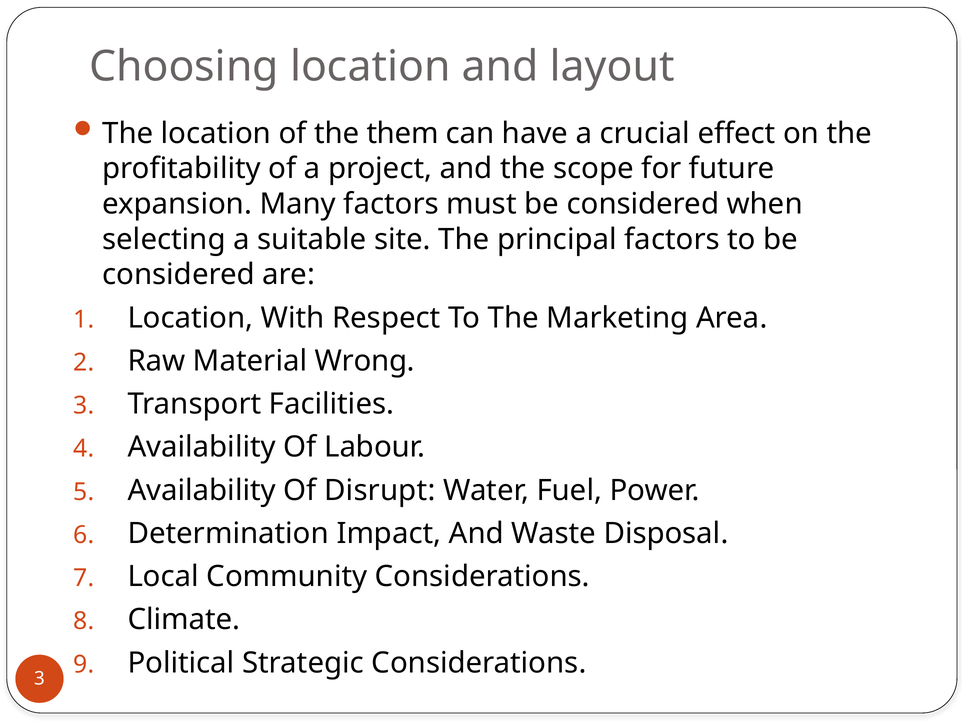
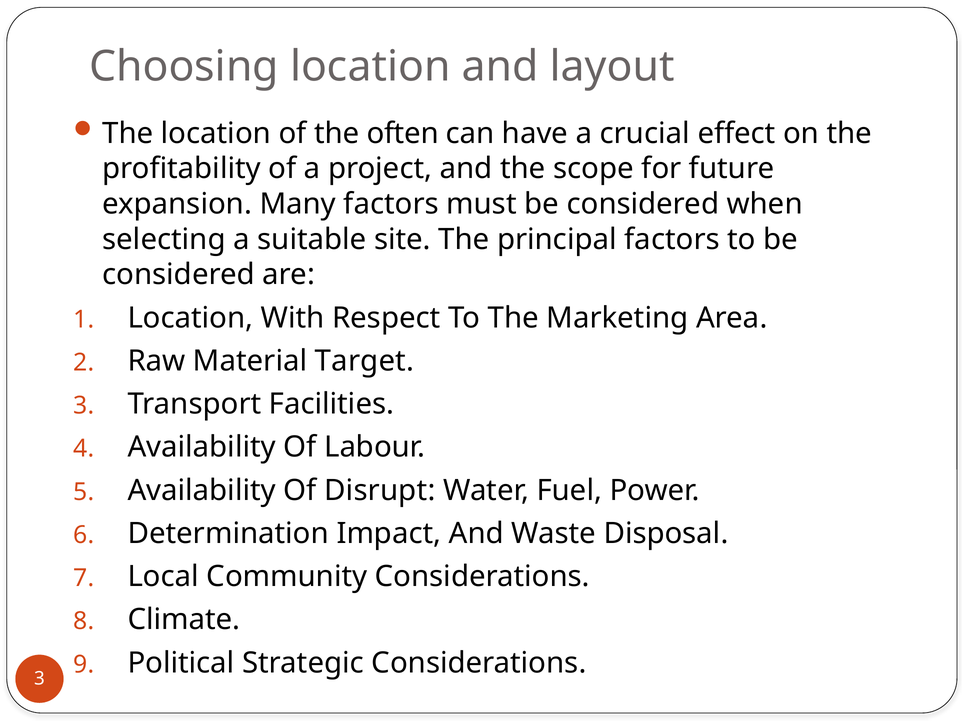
them: them -> often (403, 133)
Wrong: Wrong -> Target (364, 361)
